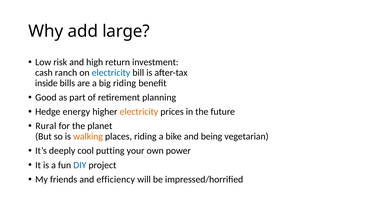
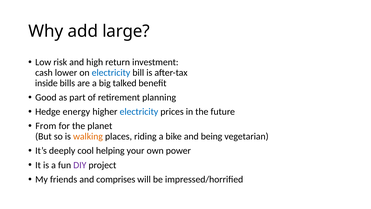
ranch: ranch -> lower (66, 73)
big riding: riding -> talked (125, 83)
electricity colour: orange -> blue (139, 112)
Rural: Rural -> From (46, 126)
putting: putting -> helping (110, 151)
DIY colour: blue -> purple (80, 165)
efficiency: efficiency -> comprises (116, 179)
